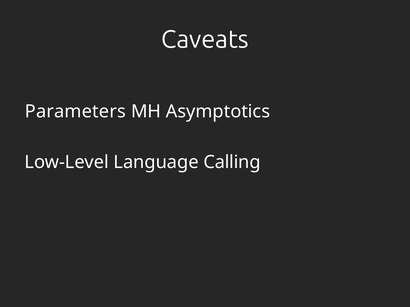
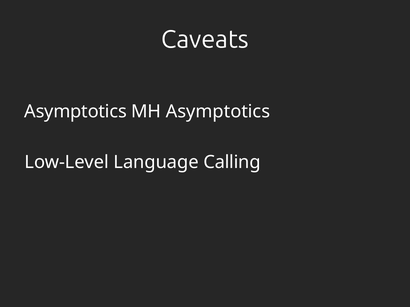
Parameters: Parameters -> Asymptotics (76, 112)
